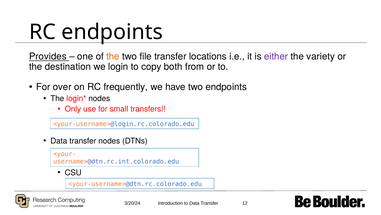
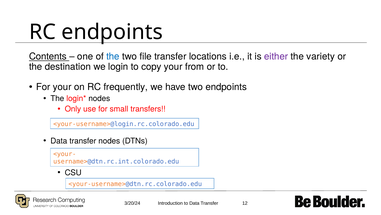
Provides: Provides -> Contents (48, 56)
the colour: orange -> blue (113, 56)
copy both: both -> your (173, 66)
For over: over -> your (62, 87)
